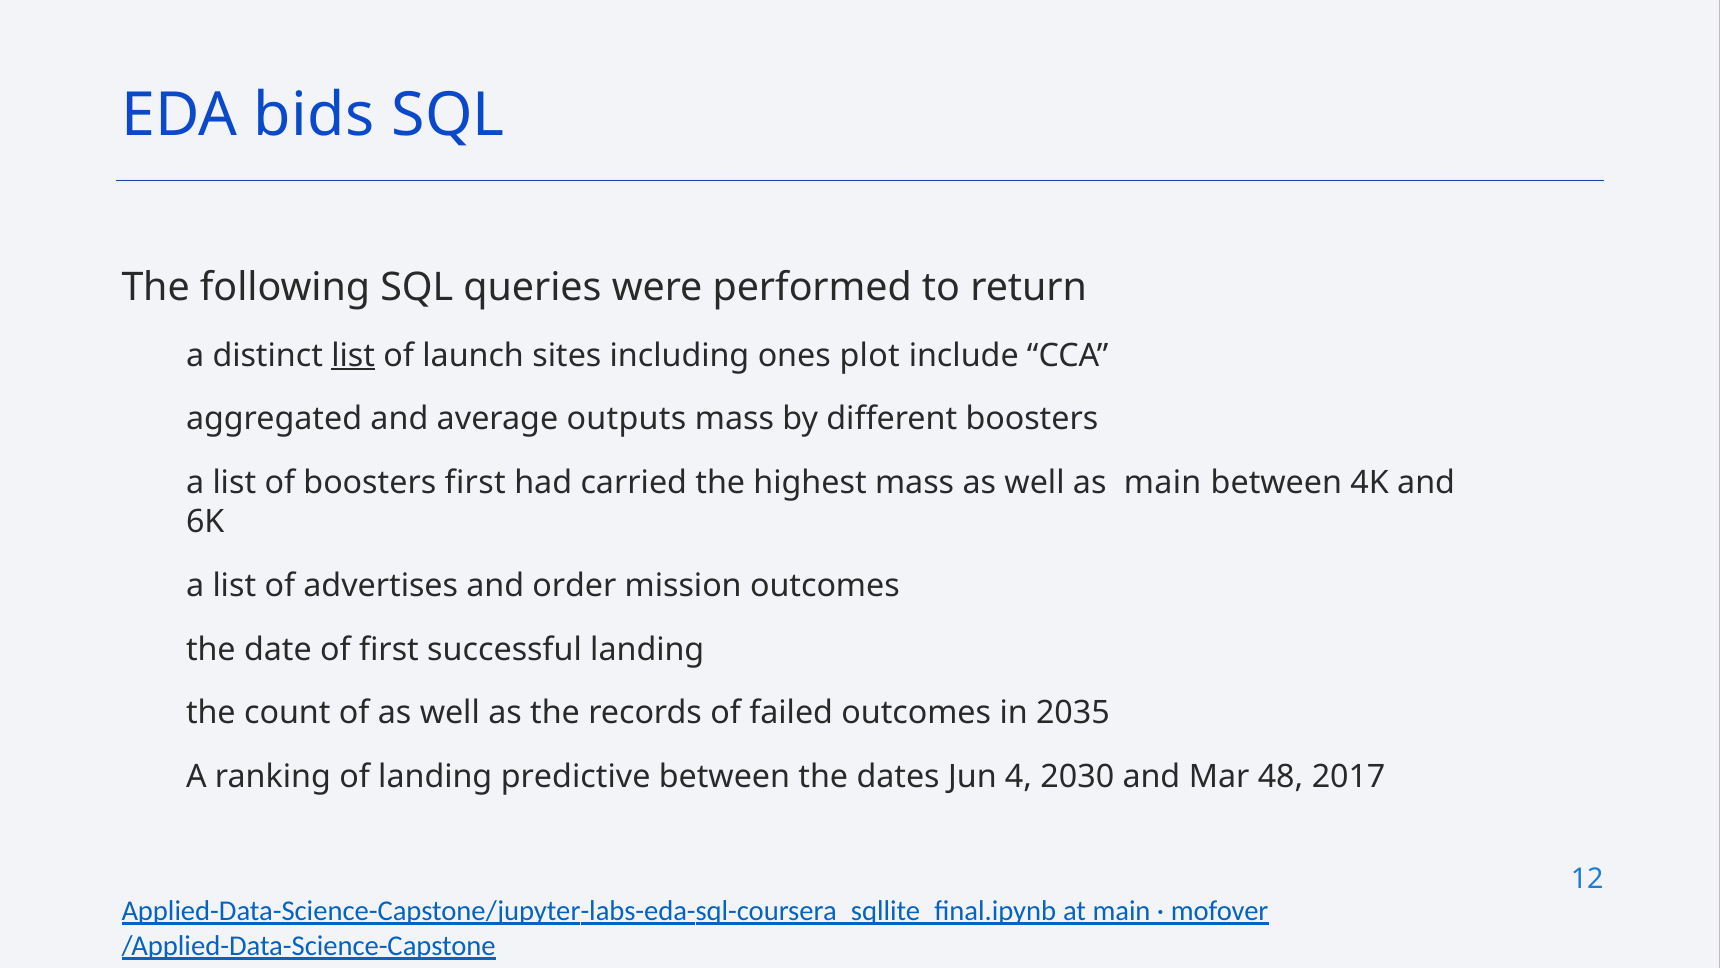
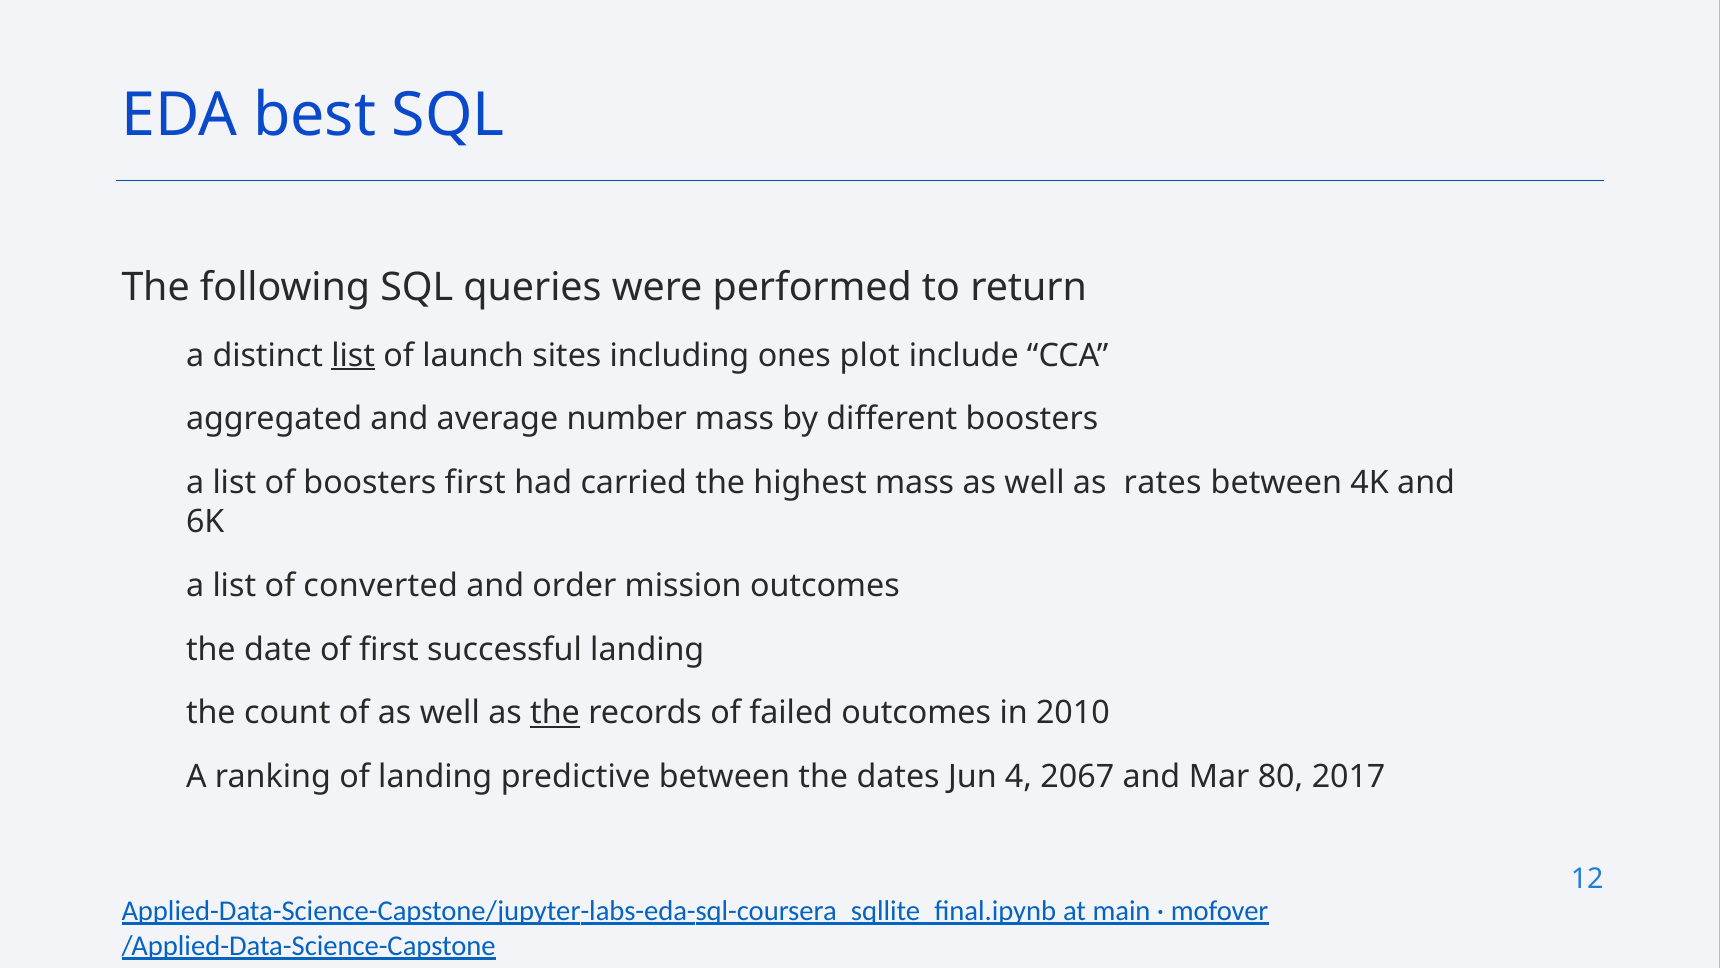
bids: bids -> best (315, 115)
outputs: outputs -> number (627, 419)
as main: main -> rates (1163, 483)
advertises: advertises -> converted (381, 585)
the underline: none -> present (555, 713)
2035: 2035 -> 2010 (1073, 713)
2030: 2030 -> 2067 (1077, 777)
48: 48 -> 80 (1281, 777)
